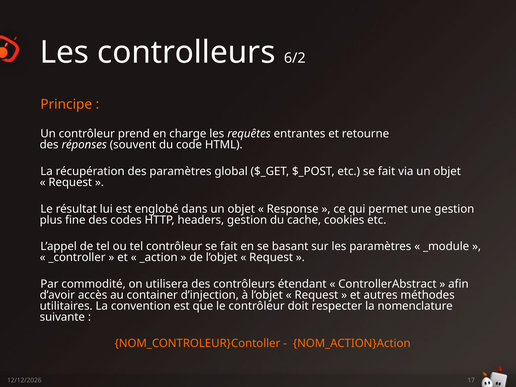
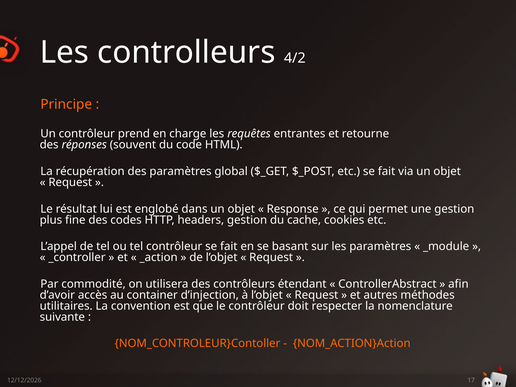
6/2: 6/2 -> 4/2 (295, 58)
